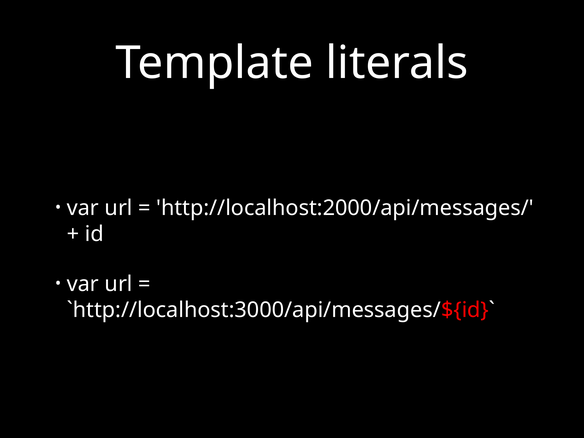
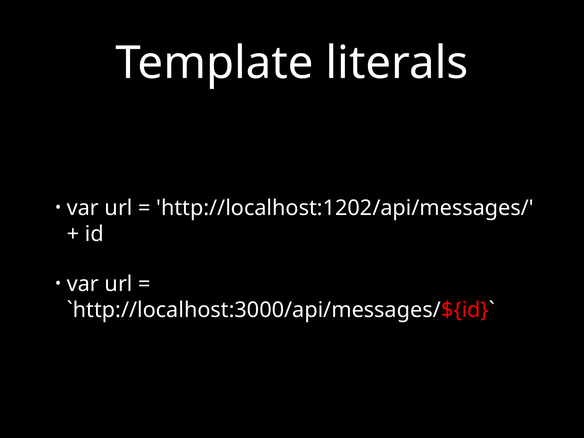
http://localhost:2000/api/messages/: http://localhost:2000/api/messages/ -> http://localhost:1202/api/messages/ (345, 208)
